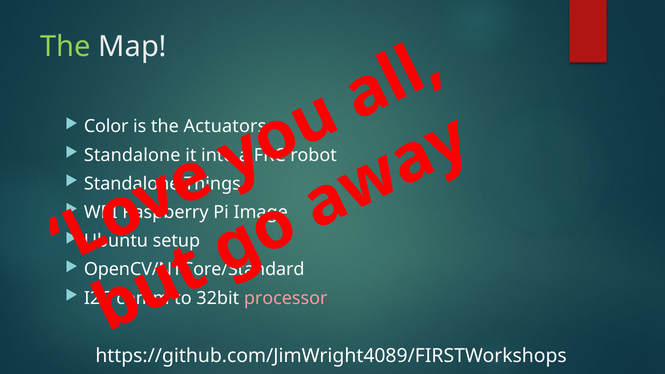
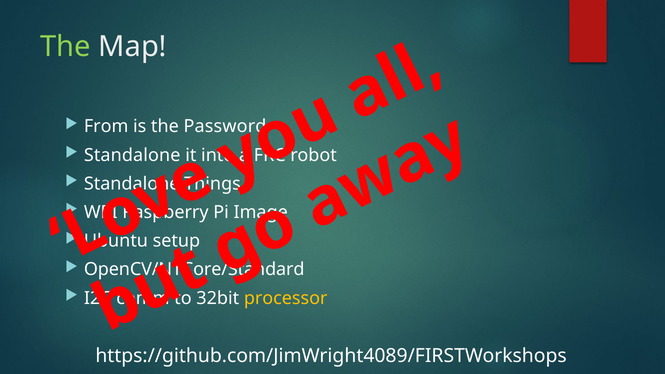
Color: Color -> From (106, 127)
Actuators: Actuators -> Password (225, 127)
processor colour: pink -> yellow (286, 298)
